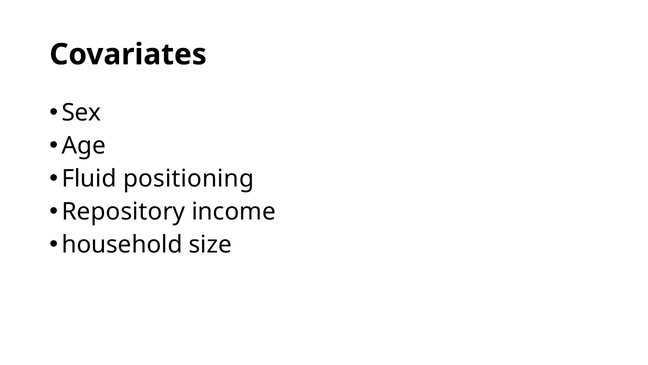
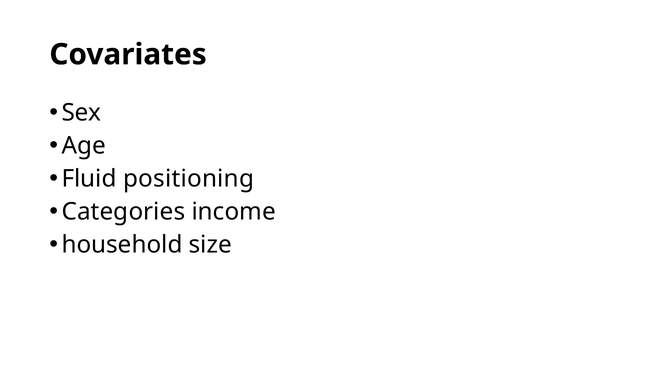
Repository: Repository -> Categories (123, 211)
